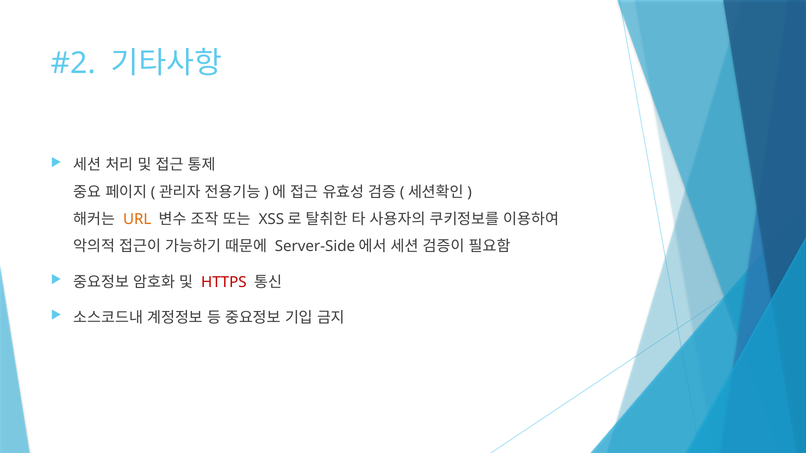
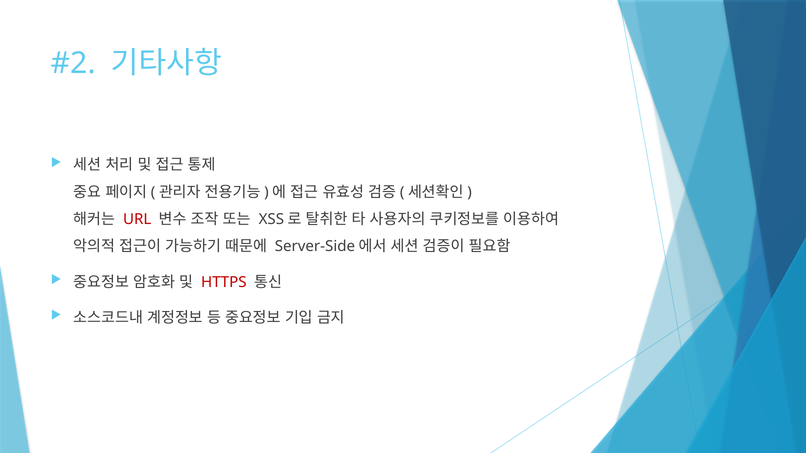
URL colour: orange -> red (137, 219)
